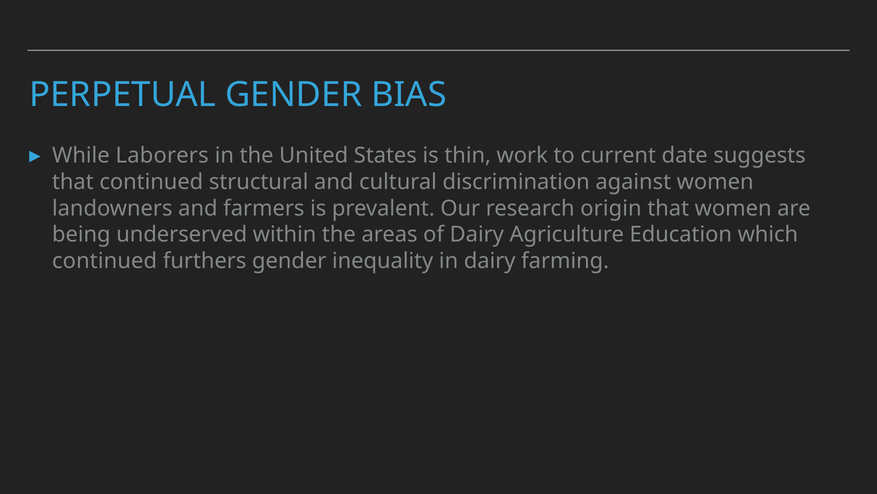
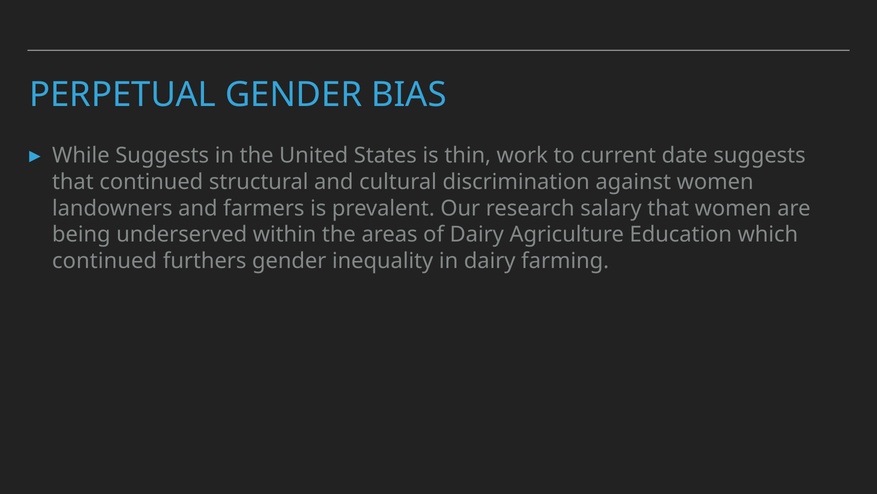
While Laborers: Laborers -> Suggests (162, 155)
origin: origin -> salary (611, 208)
